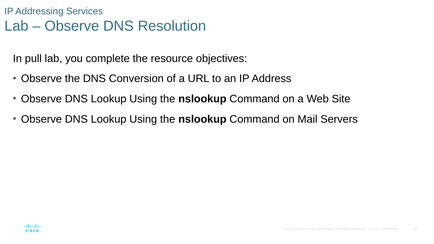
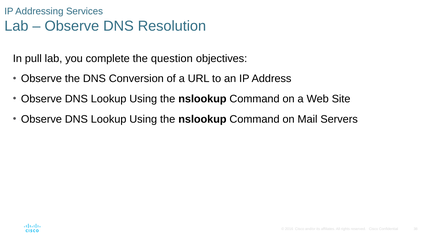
resource: resource -> question (172, 59)
